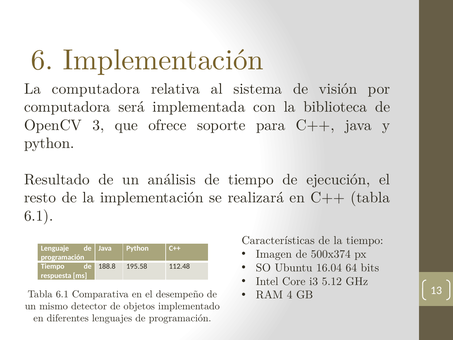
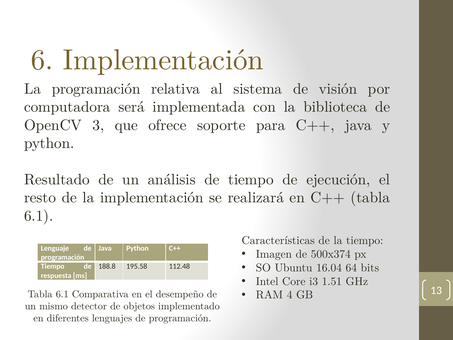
La computadora: computadora -> programación (96, 89)
5.12: 5.12 -> 1.51 (332, 281)
